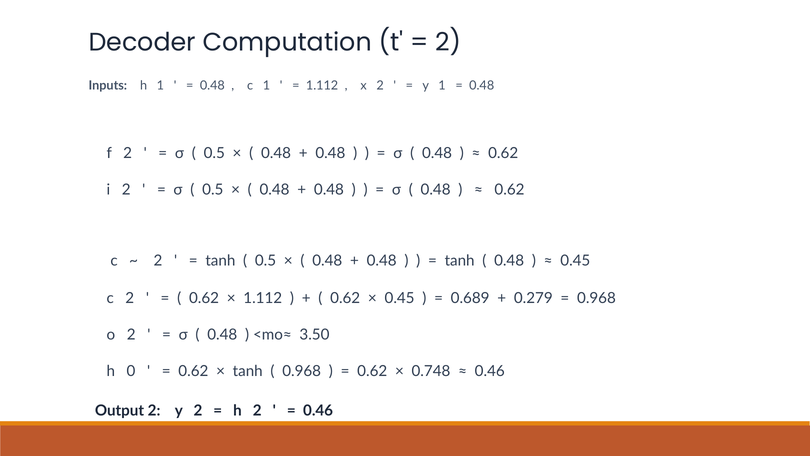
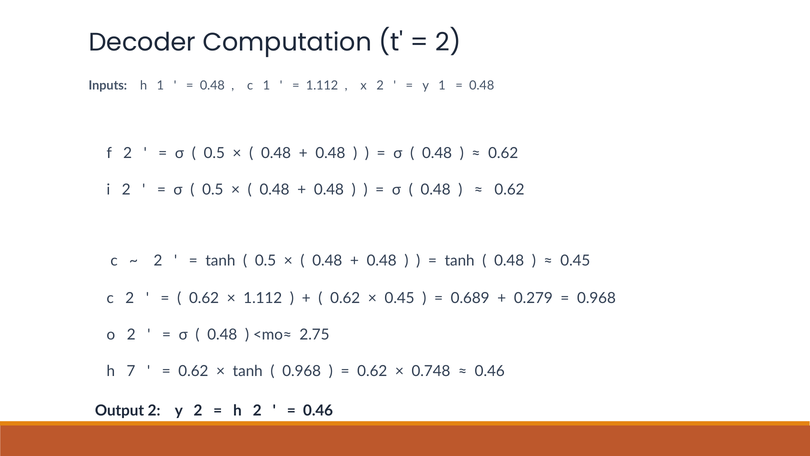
3.50: 3.50 -> 2.75 (314, 334)
0: 0 -> 7 (131, 371)
